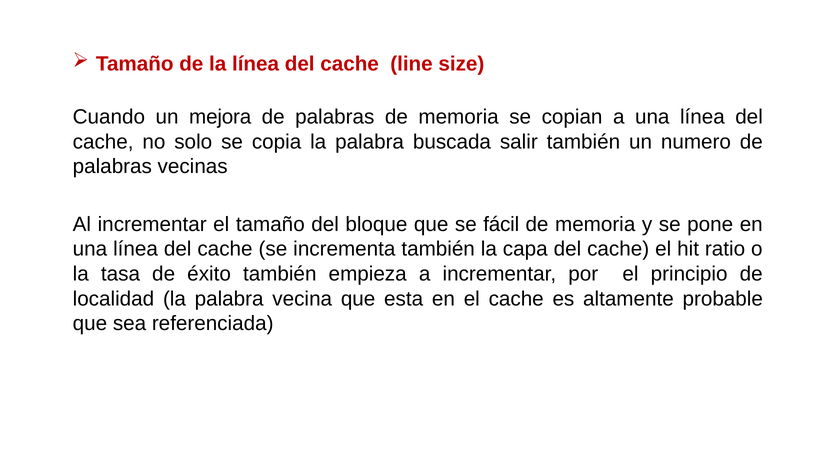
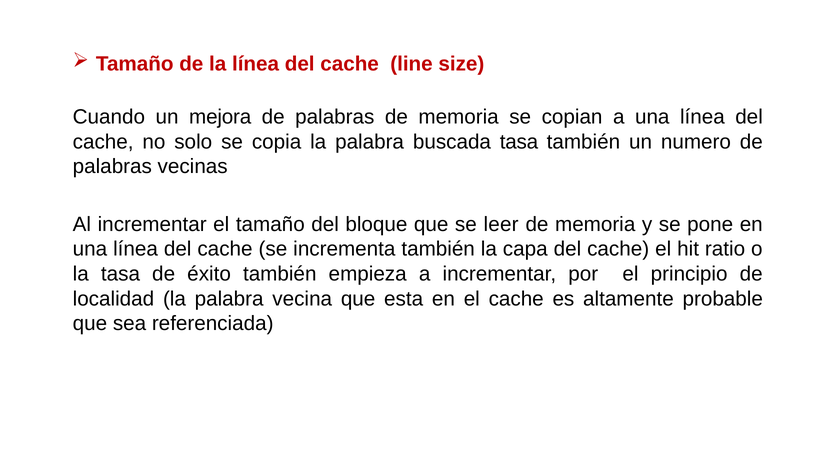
buscada salir: salir -> tasa (519, 142)
fácil: fácil -> leer (501, 224)
